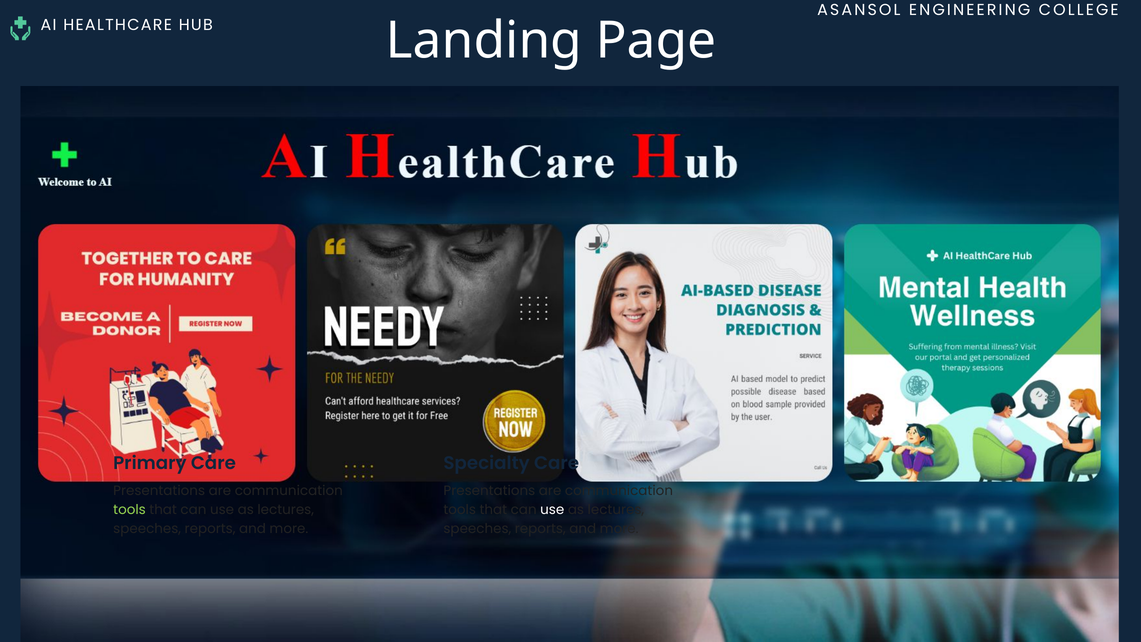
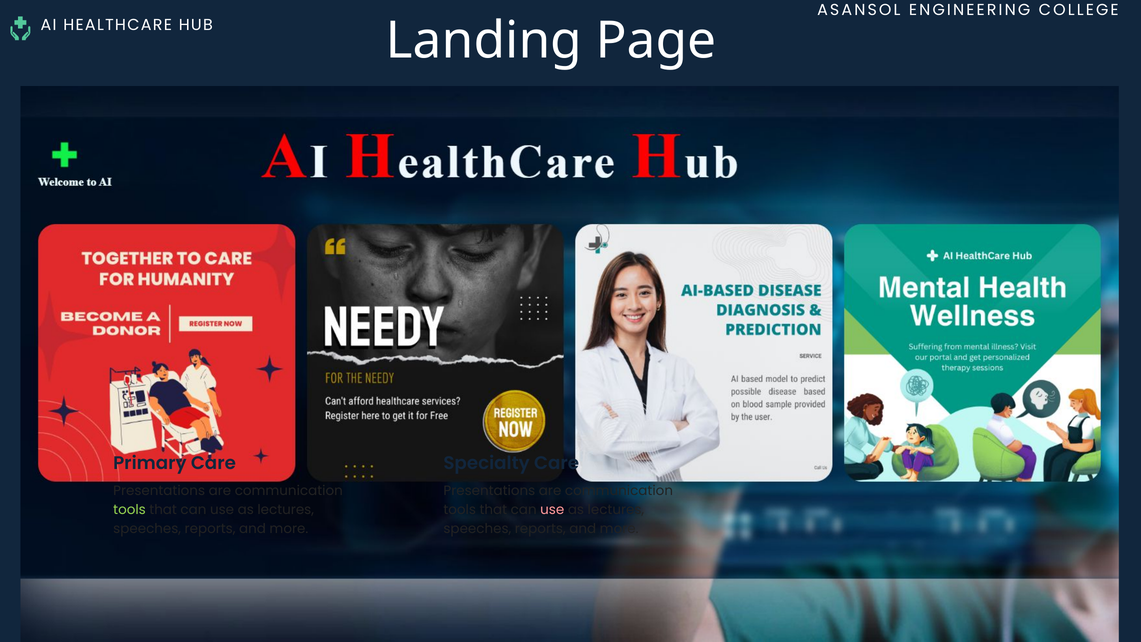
use colour: white -> pink (552, 510)
